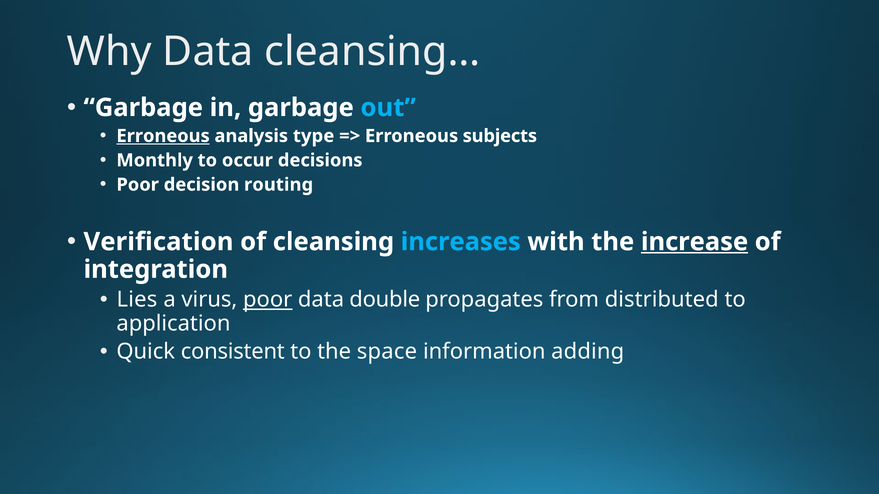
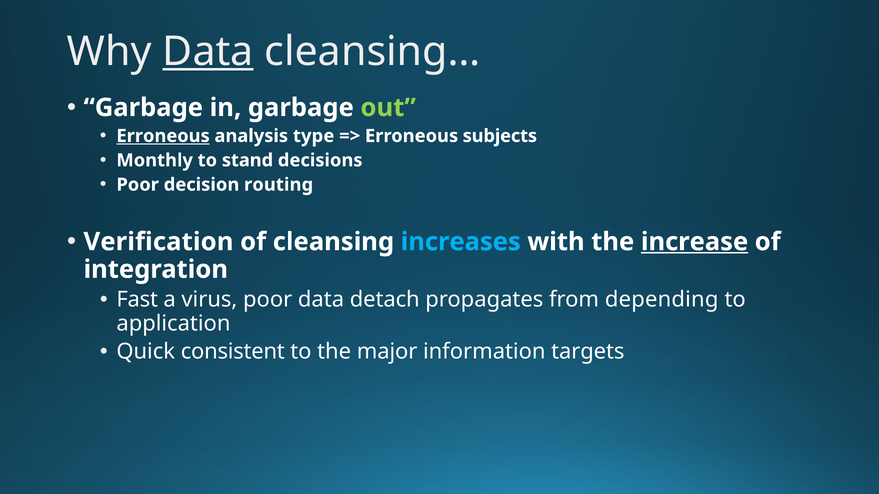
Data underline: none -> present (208, 52)
out colour: light blue -> light green (388, 108)
occur: occur -> stand (247, 160)
Lies: Lies -> Fast (137, 300)
poor underline: present -> none (268, 300)
double: double -> detach (385, 300)
distributed: distributed -> depending (662, 300)
space: space -> major (387, 352)
adding: adding -> targets (588, 352)
